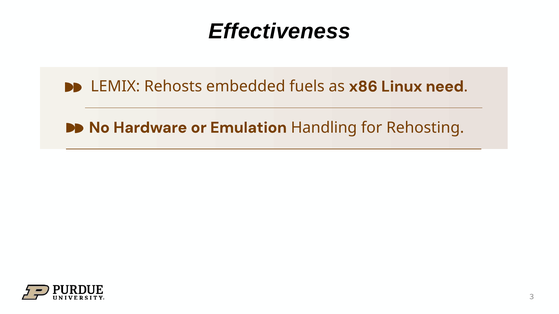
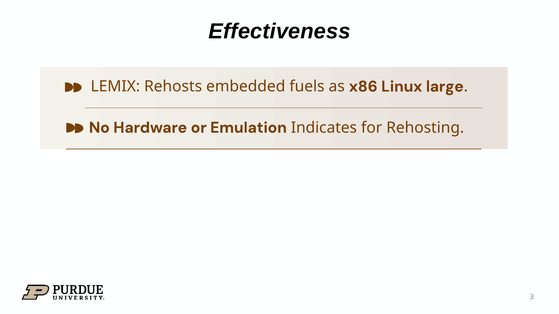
need: need -> large (445, 87)
Handling: Handling -> Indicates (324, 128)
